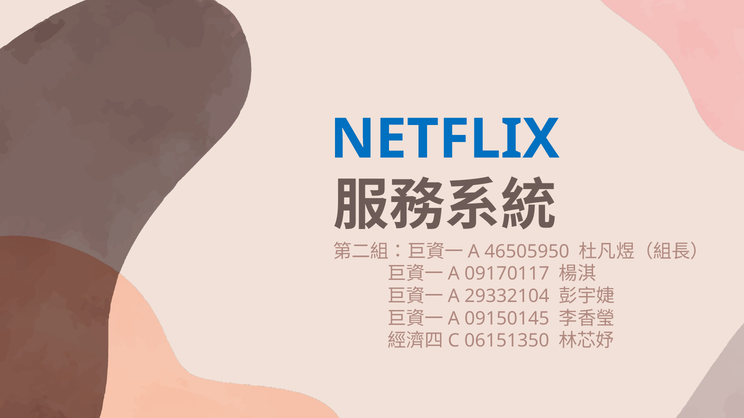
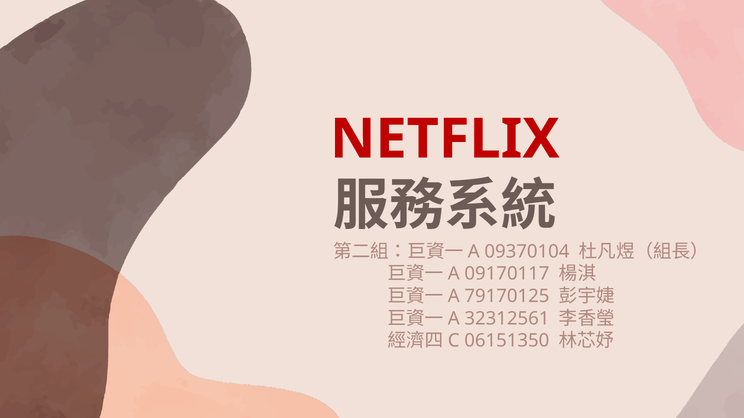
NETFLIX colour: blue -> red (445, 139)
46505950: 46505950 -> 09370104 (527, 252)
29332104: 29332104 -> 79170125 (507, 297)
09150145: 09150145 -> 32312561 (507, 319)
